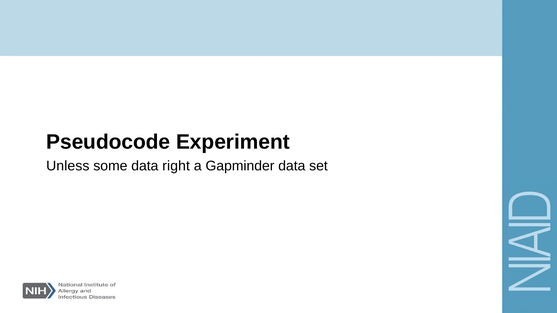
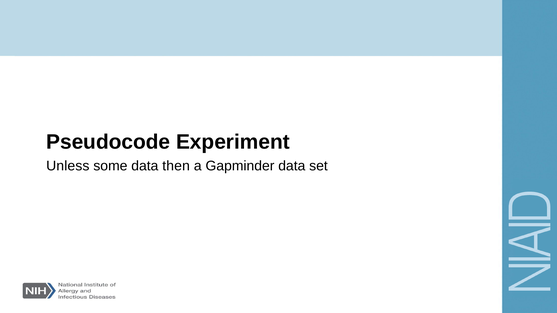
right: right -> then (176, 166)
